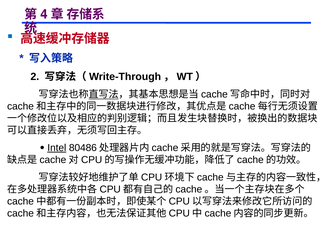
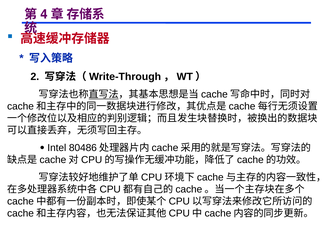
Intel underline: present -> none (57, 148)
